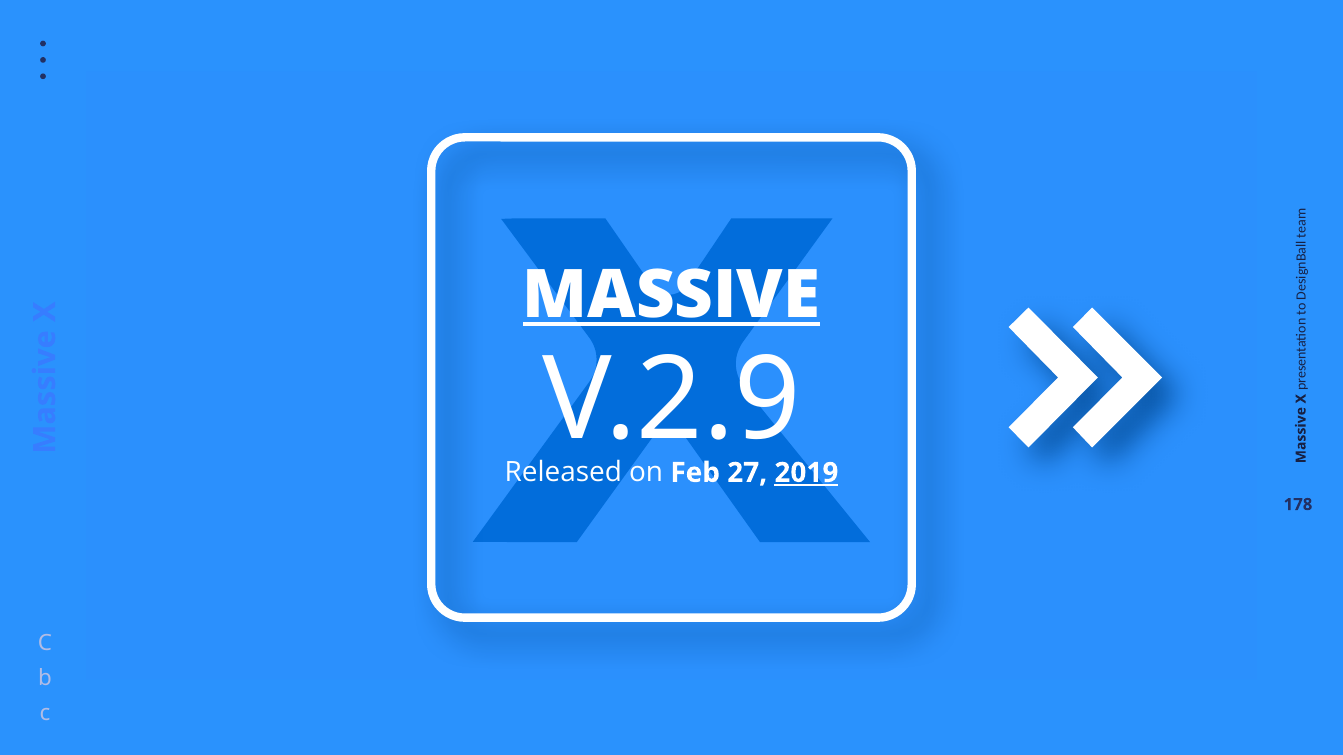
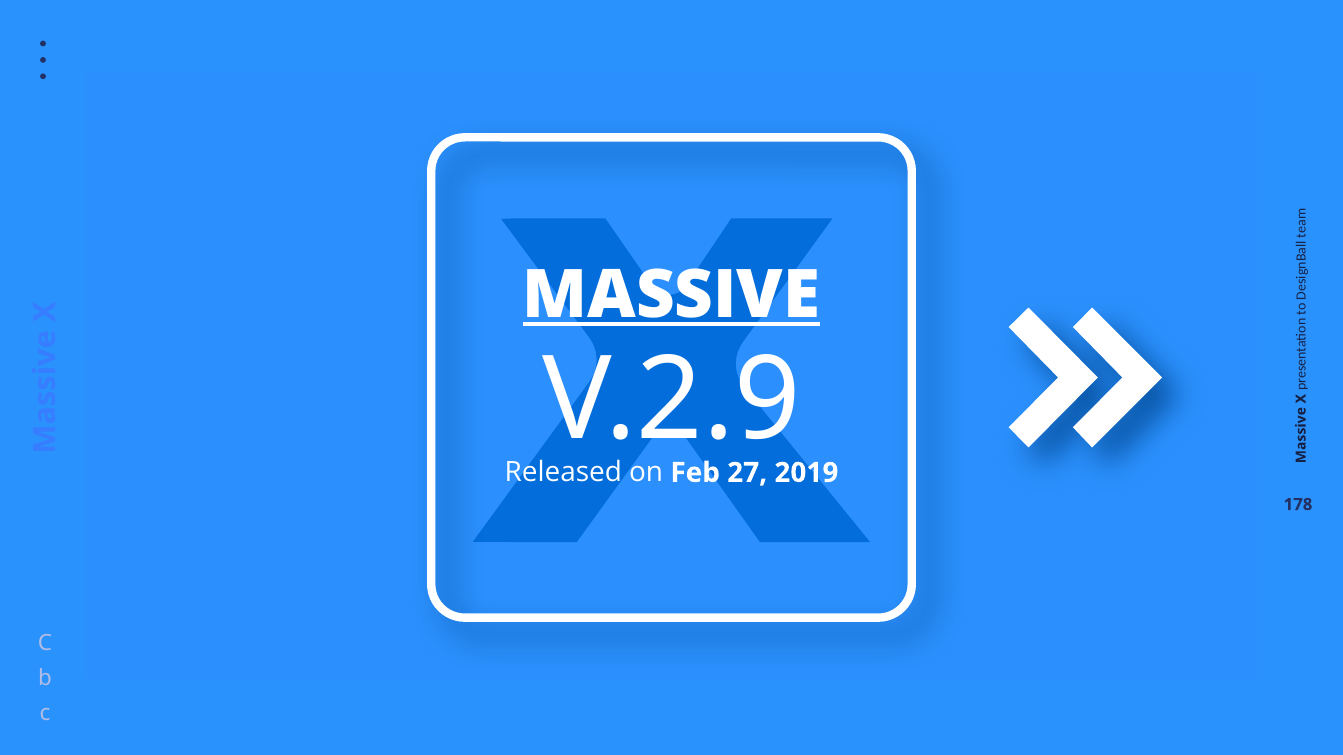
2019 underline: present -> none (806, 473)
